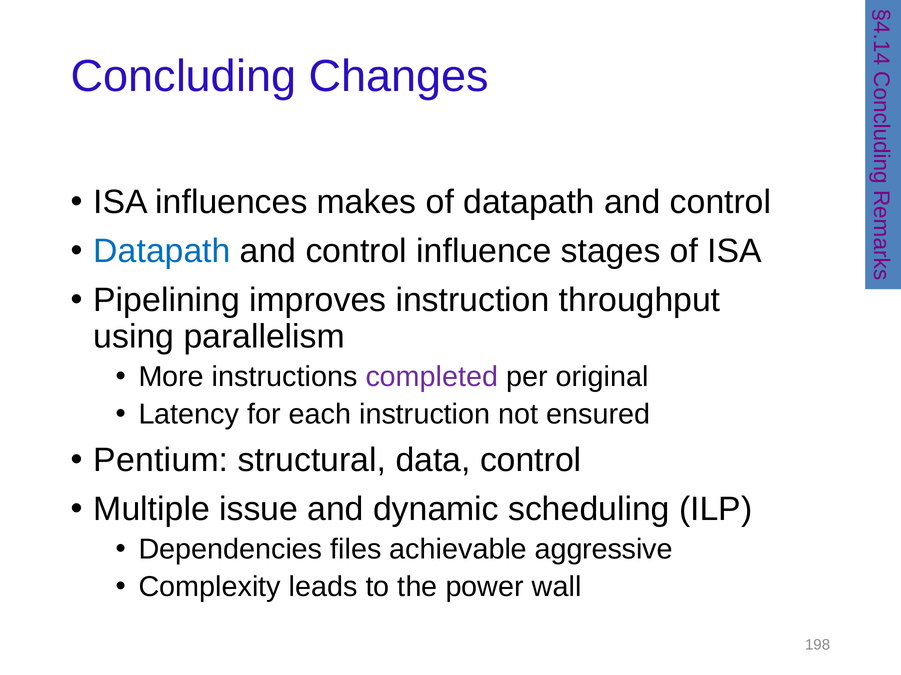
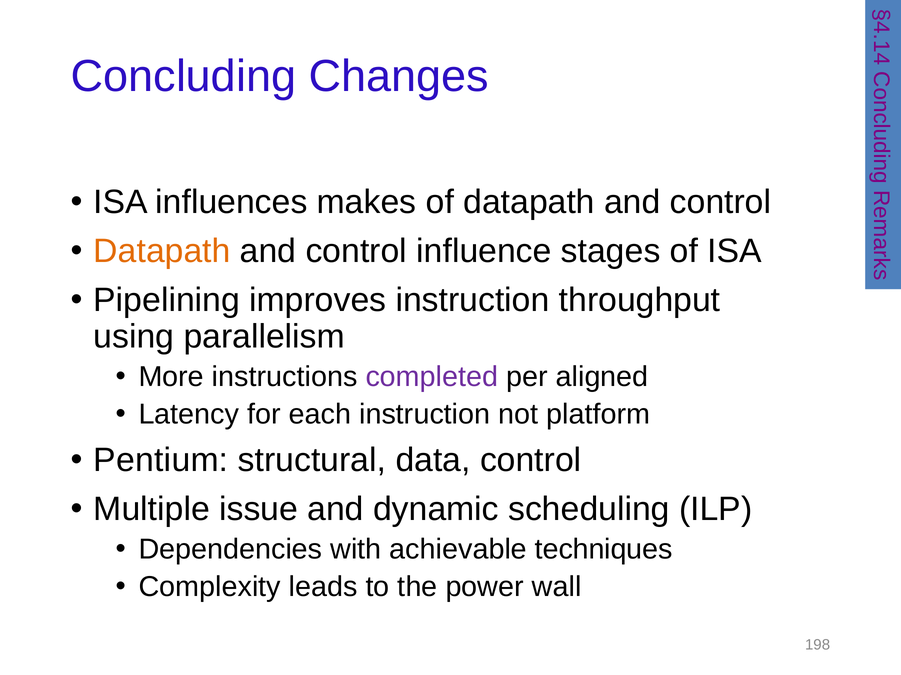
Datapath colour: blue -> orange (162, 252)
original: original -> aligned (602, 377)
ensured: ensured -> platform (598, 415)
files: files -> with (356, 550)
aggressive: aggressive -> techniques (604, 550)
